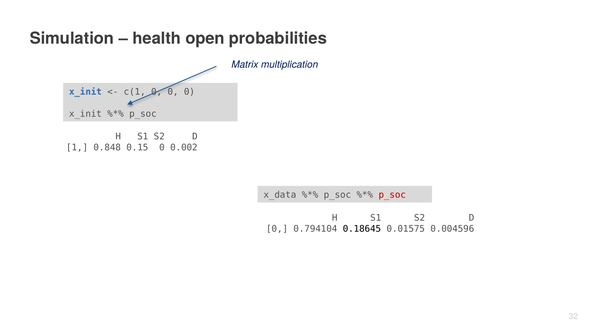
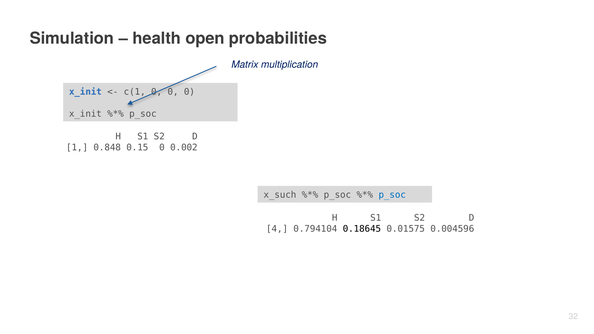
x_data: x_data -> x_such (280, 195)
p_soc colour: red -> blue (392, 195)
0: 0 -> 4 (277, 229)
